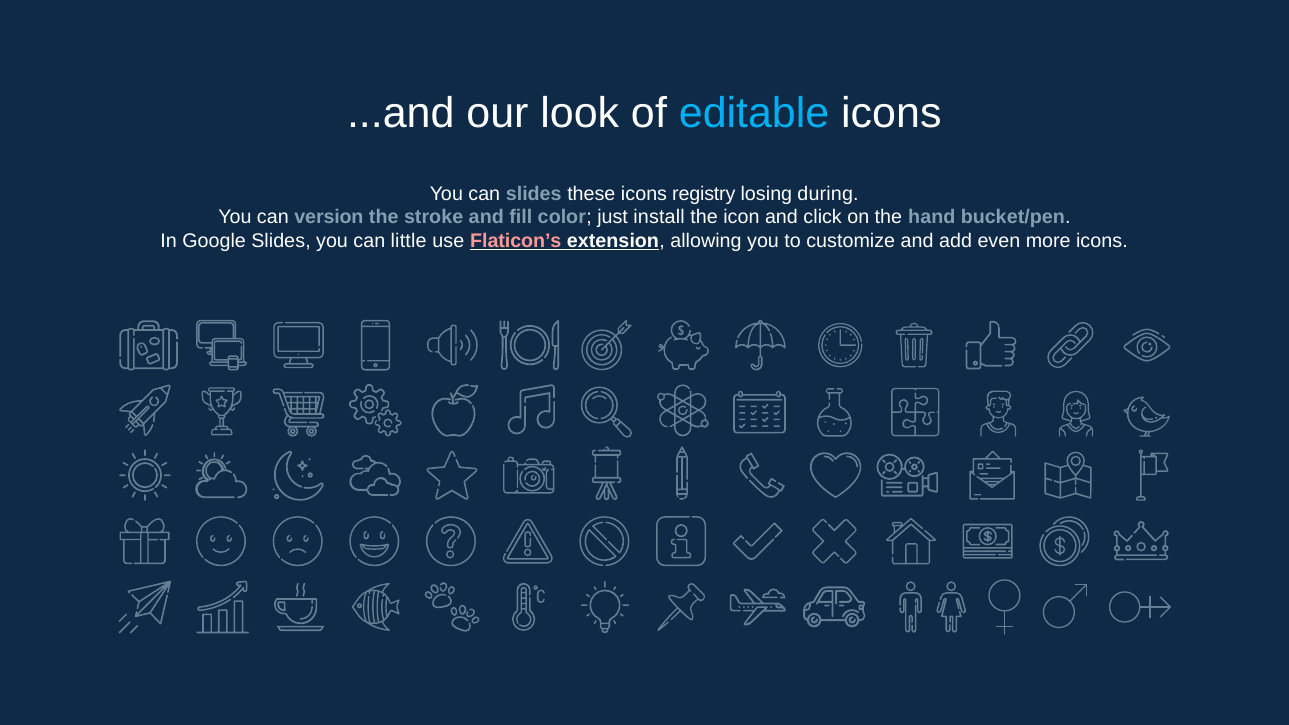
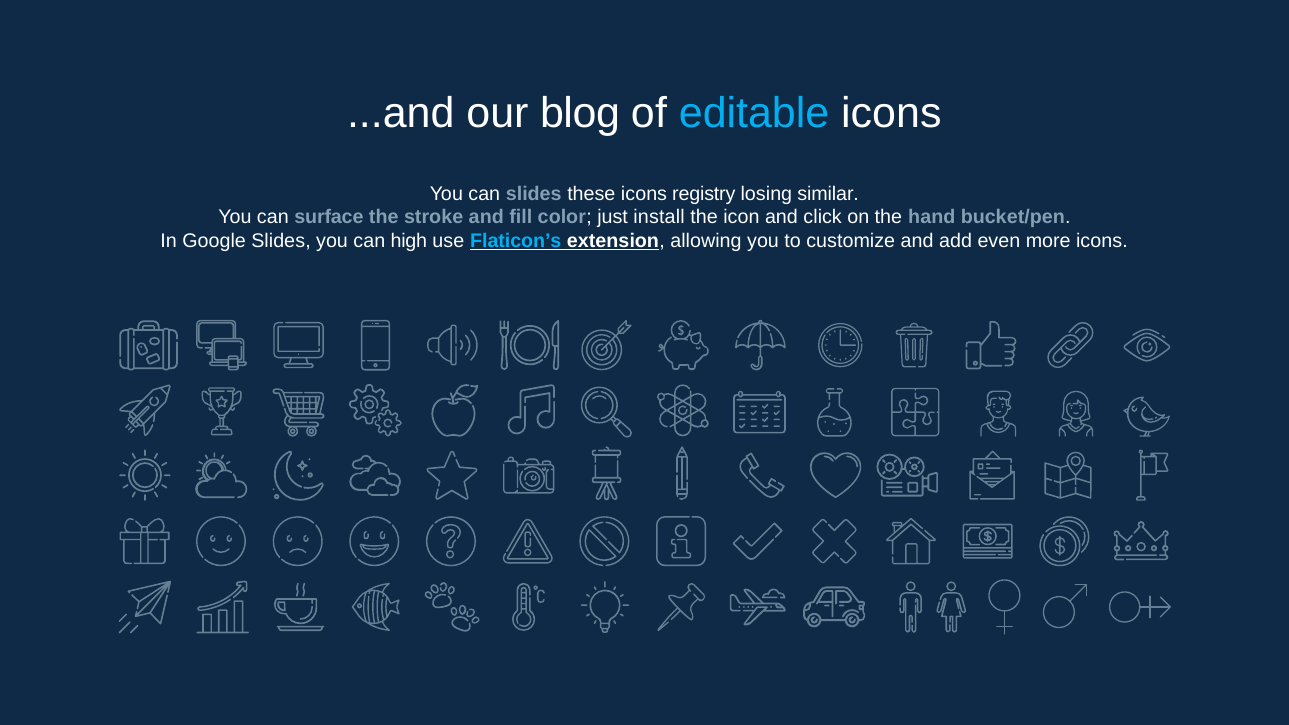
look: look -> blog (580, 114)
during: during -> similar (828, 194)
version: version -> surface (329, 217)
little: little -> high (409, 241)
Flaticon’s colour: pink -> light blue (516, 241)
